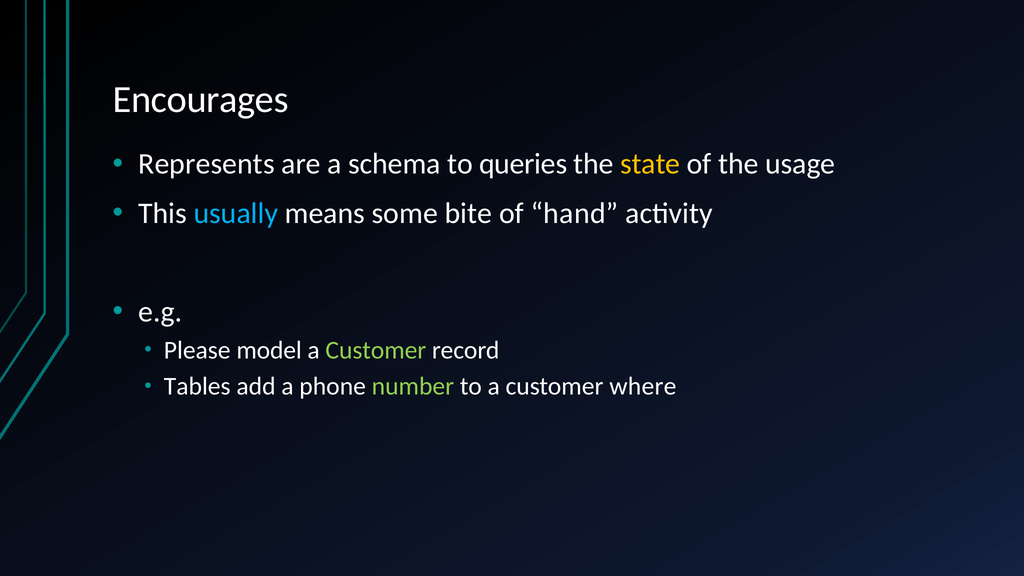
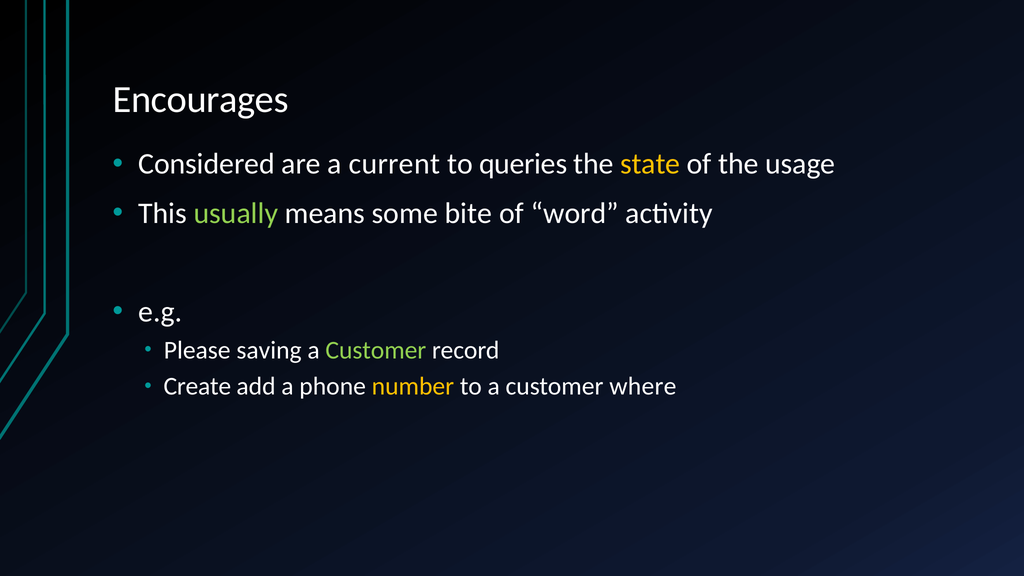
Represents: Represents -> Considered (207, 164)
schema: schema -> current (394, 164)
usually colour: light blue -> light green (236, 213)
hand: hand -> word (575, 213)
model: model -> saving (269, 350)
Tables: Tables -> Create (197, 386)
number colour: light green -> yellow (413, 386)
